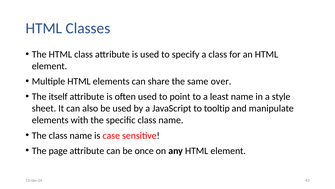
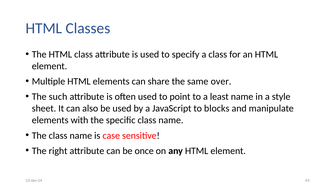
itself: itself -> such (58, 96)
tooltip: tooltip -> blocks (217, 108)
page: page -> right (58, 150)
